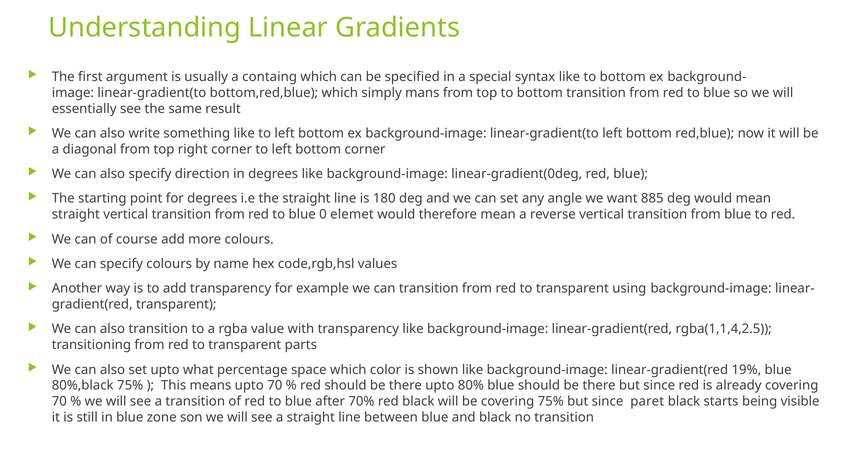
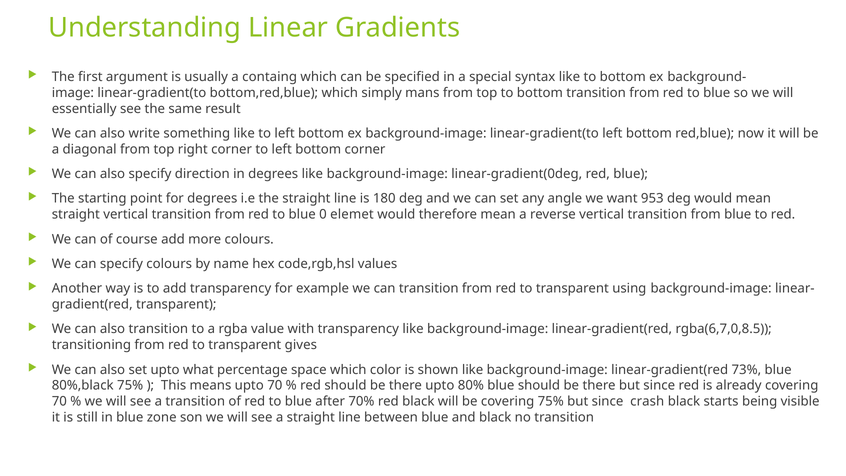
885: 885 -> 953 (652, 199)
rgba(1,1,4,2.5: rgba(1,1,4,2.5 -> rgba(6,7,0,8.5 (724, 329)
parts: parts -> gives (301, 345)
19%: 19% -> 73% (746, 370)
paret: paret -> crash (647, 401)
